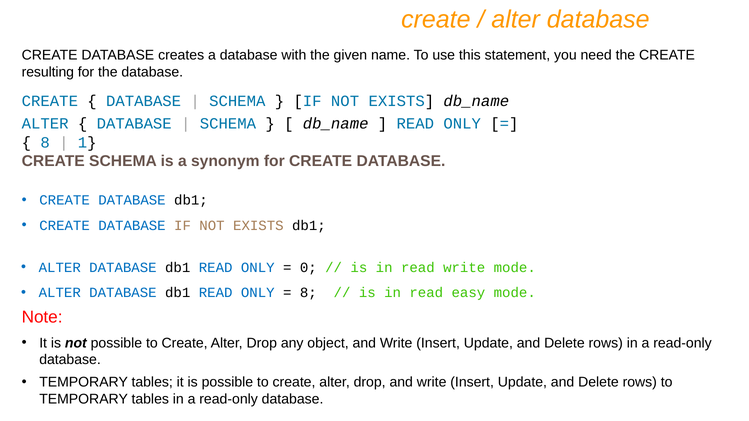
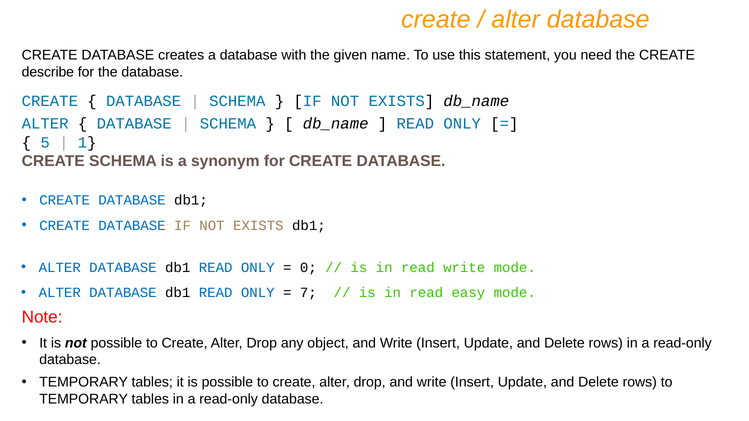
resulting: resulting -> describe (48, 72)
8: 8 -> 5 (45, 143)
8: 8 -> 7 (308, 293)
